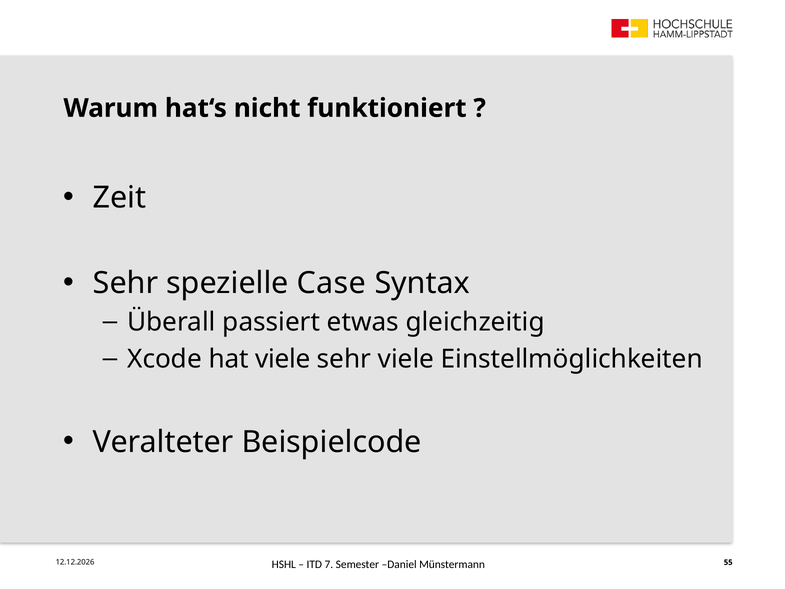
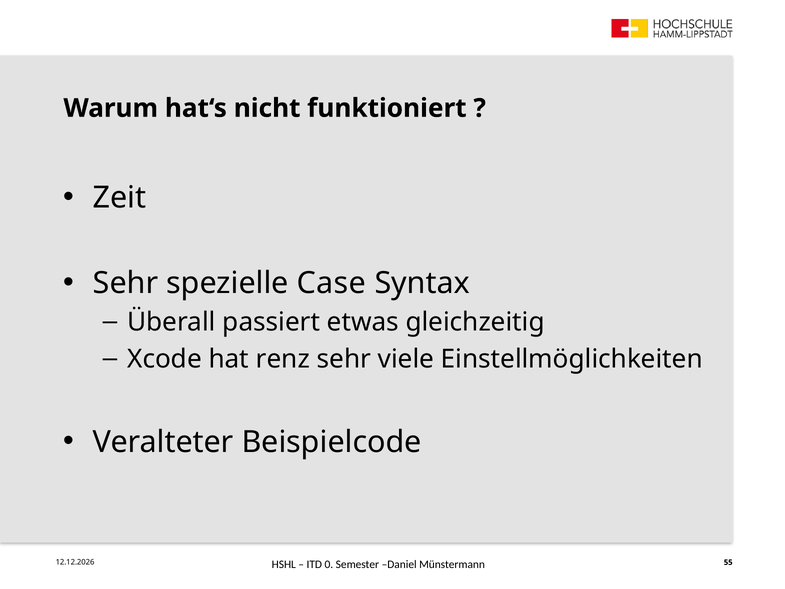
hat viele: viele -> renz (283, 359)
7: 7 -> 0 (329, 564)
